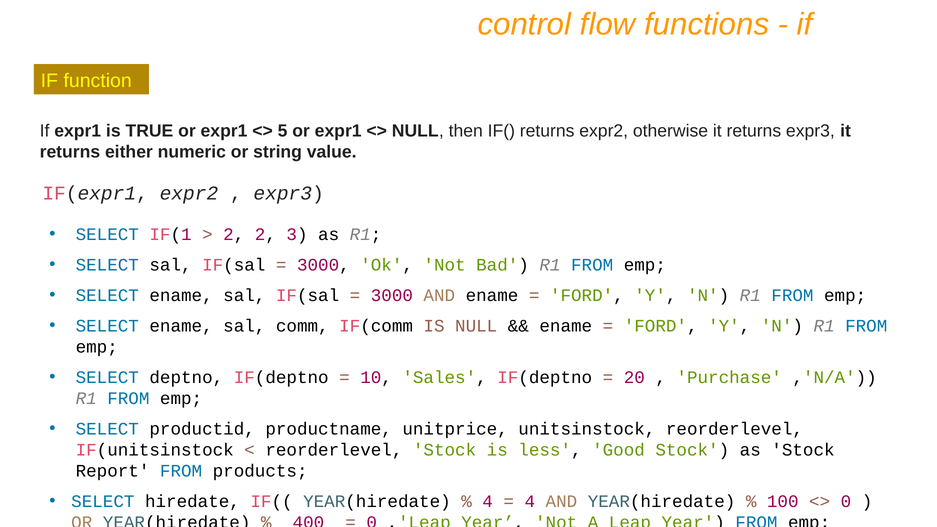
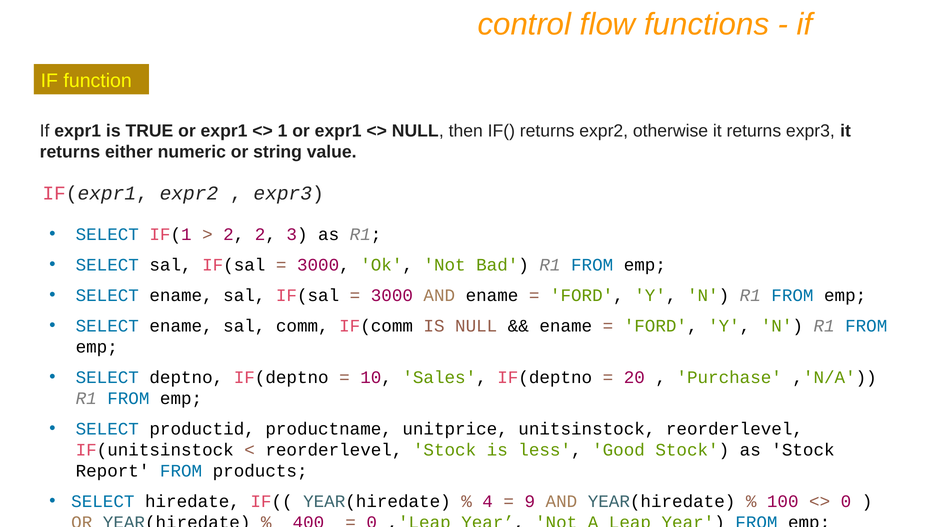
5: 5 -> 1 (283, 131)
4: 4 -> 9 (530, 501)
